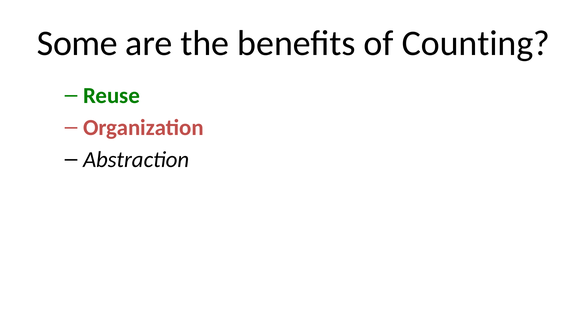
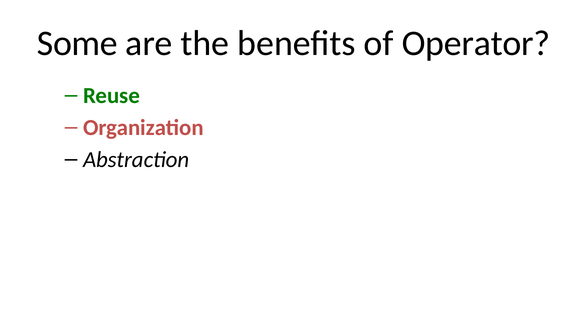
Counting: Counting -> Operator (476, 43)
